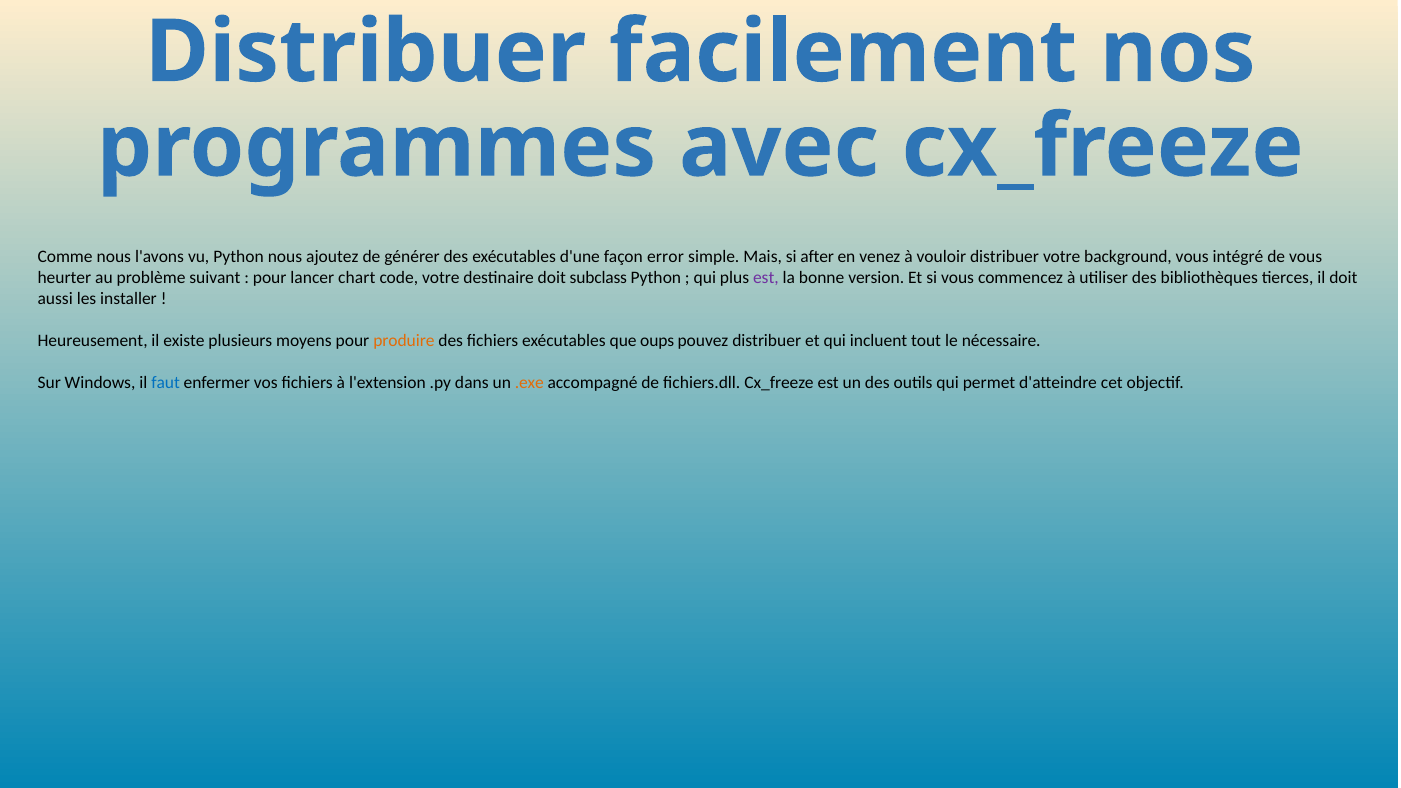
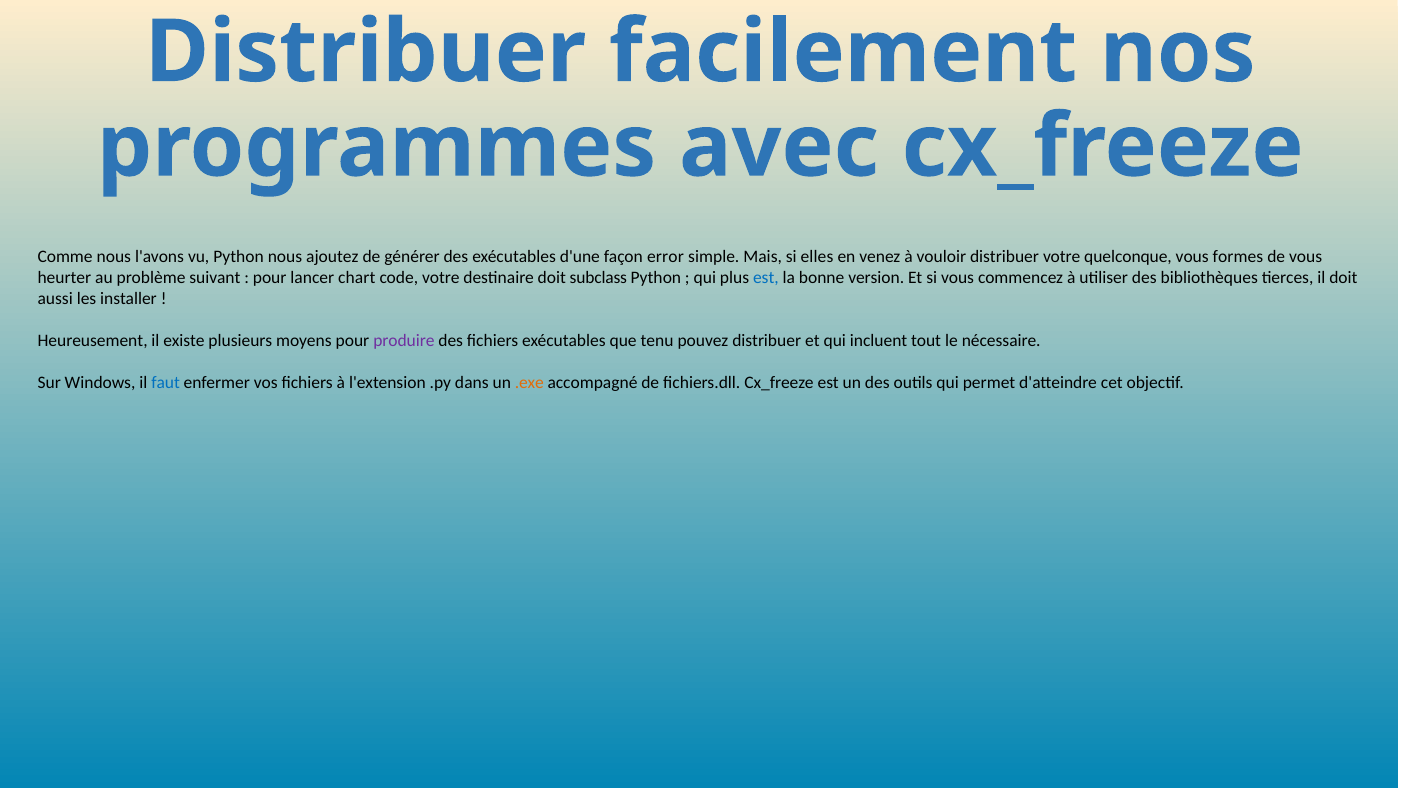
after: after -> elles (817, 256)
background: background -> quelconque (1128, 256)
intégré: intégré -> formes (1238, 256)
est colour: purple -> blue (766, 277)
produire colour: orange -> purple (404, 340)
oups: oups -> tenu (657, 340)
